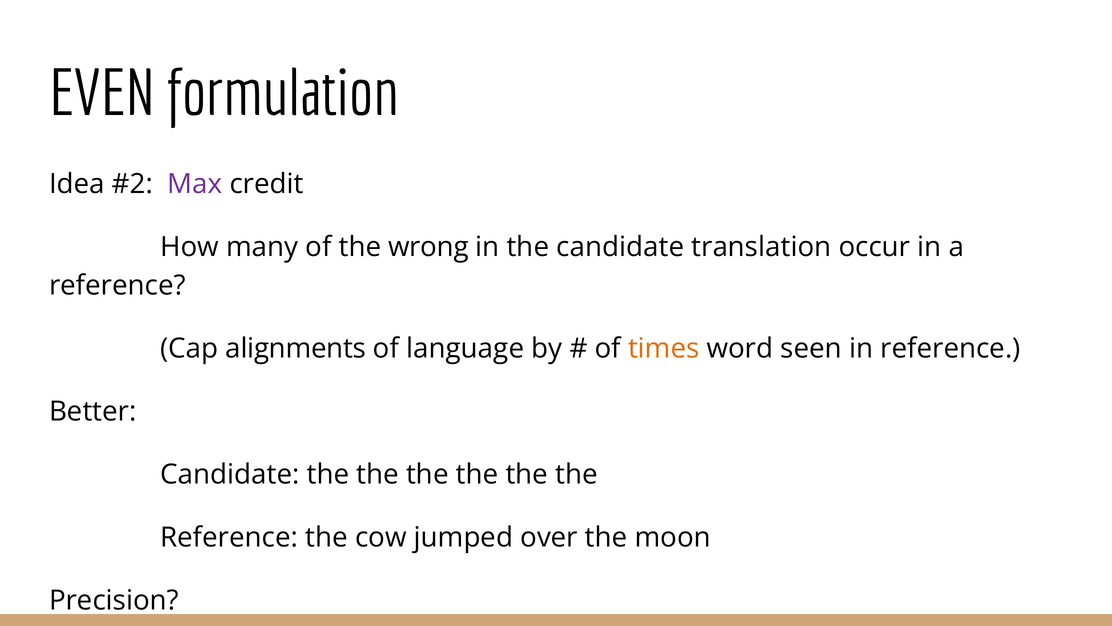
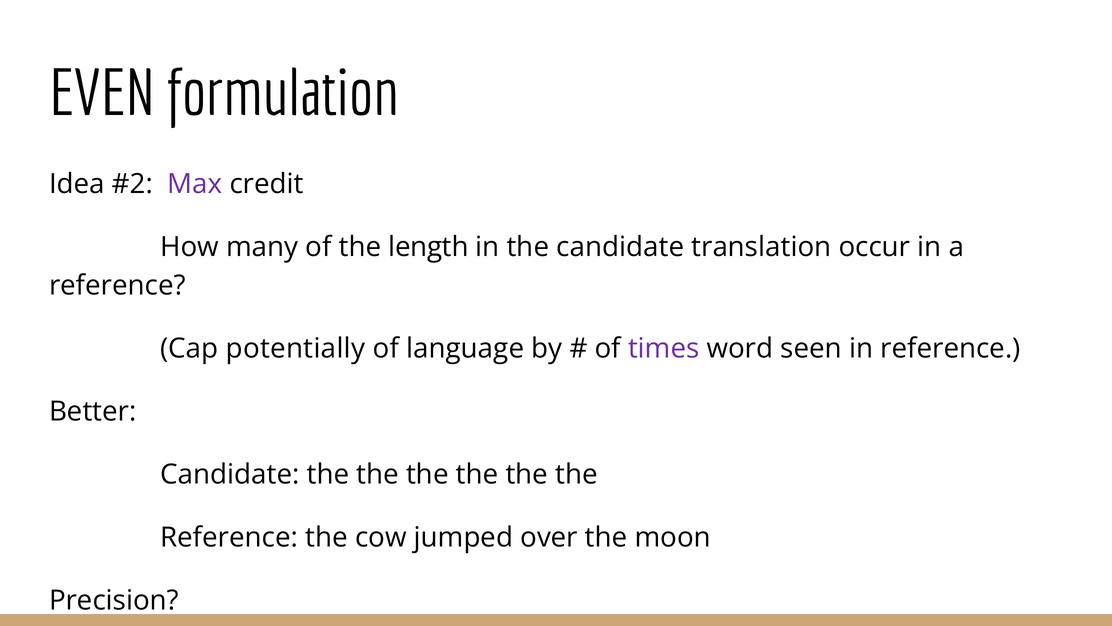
wrong: wrong -> length (428, 247)
alignments: alignments -> potentially (295, 348)
times colour: orange -> purple (664, 348)
